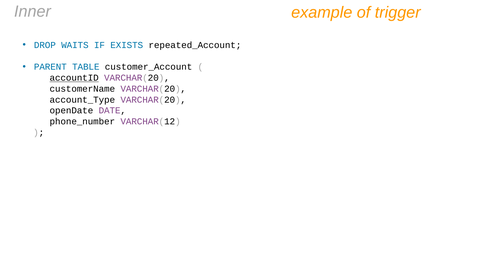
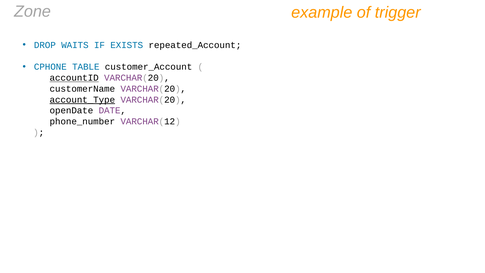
Inner: Inner -> Zone (32, 12)
PARENT: PARENT -> CPHONE (50, 67)
account_Type underline: none -> present (82, 100)
